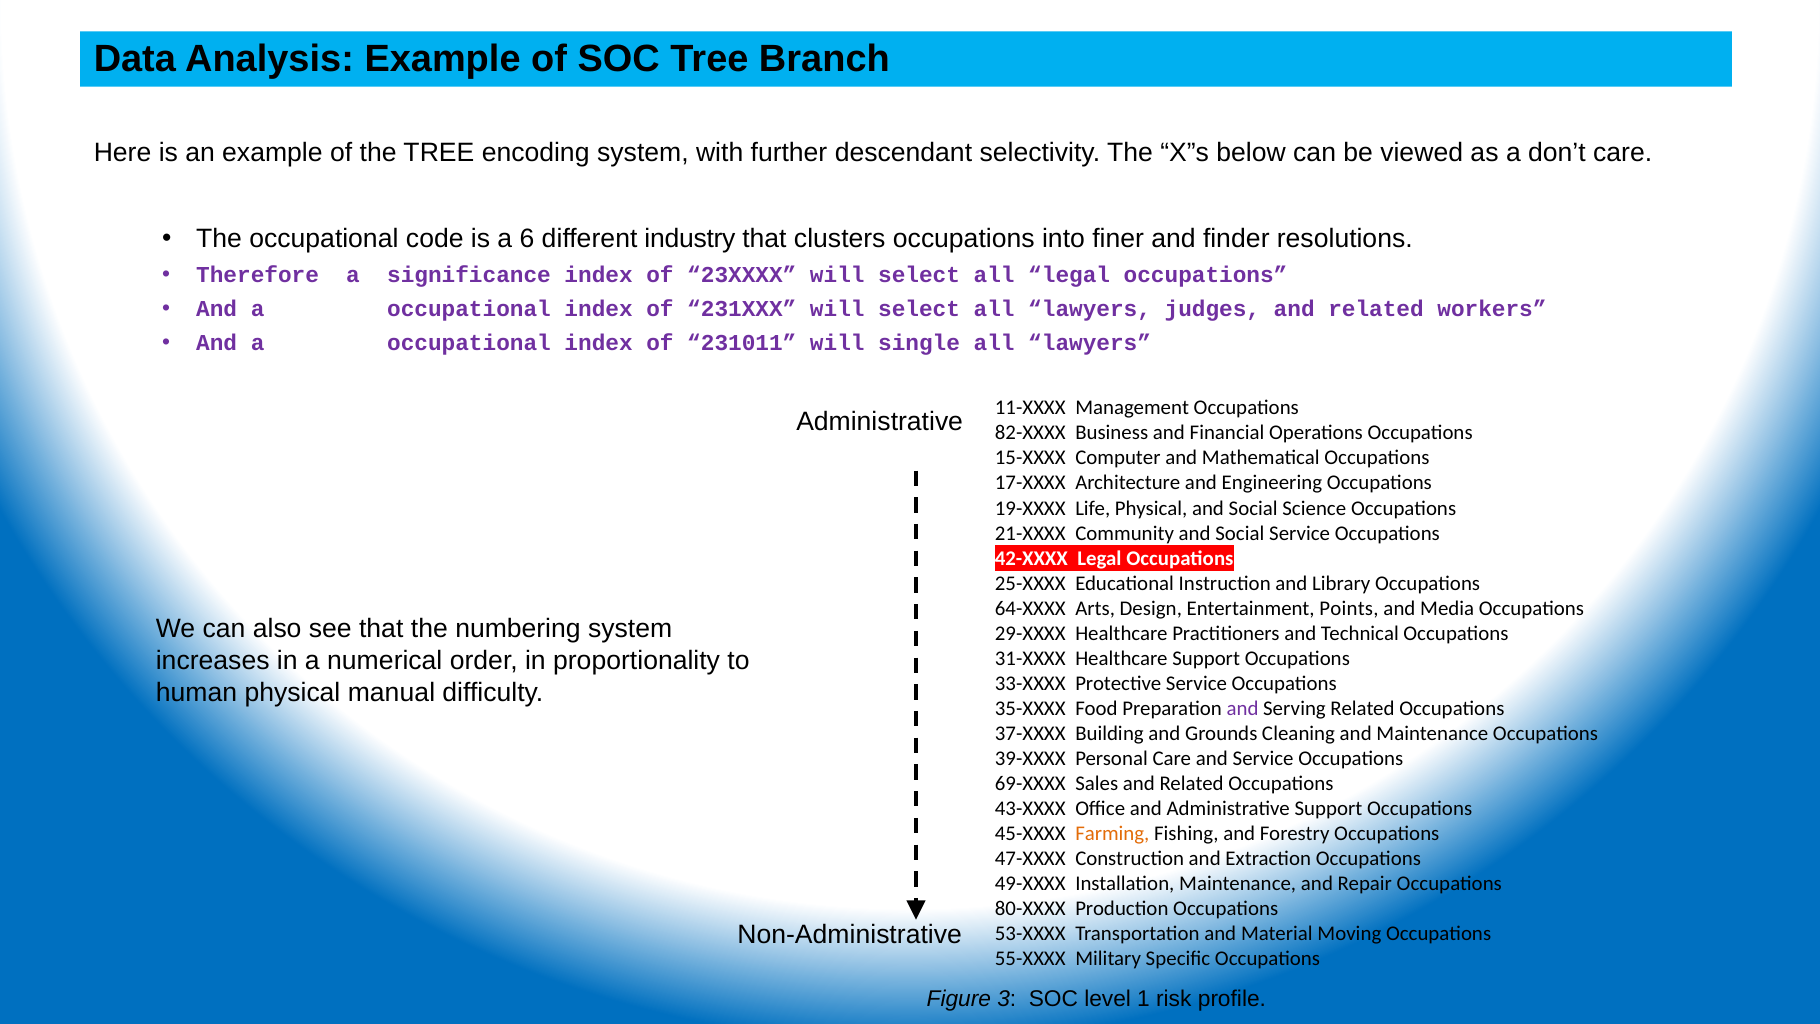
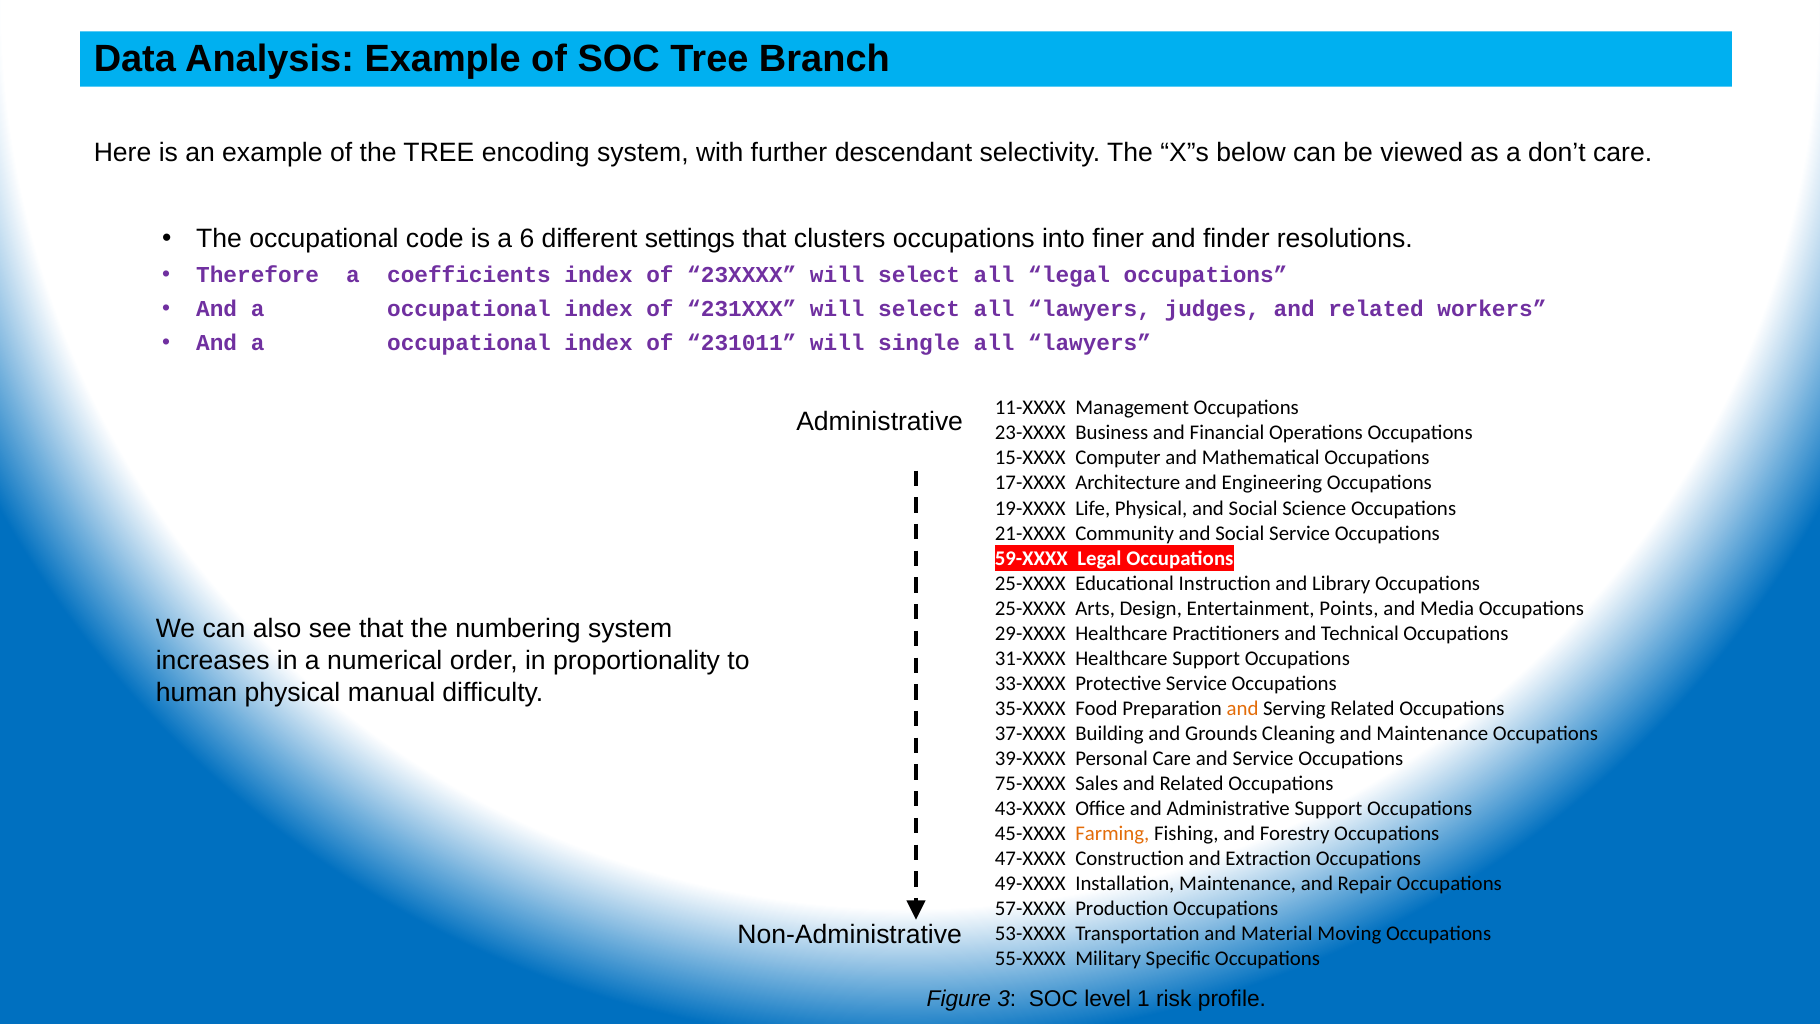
industry: industry -> settings (690, 239)
significance: significance -> coefficients (469, 275)
82-XXXX: 82-XXXX -> 23-XXXX (1030, 433)
42-XXXX: 42-XXXX -> 59-XXXX (1031, 558)
64-XXXX: 64-XXXX -> 25-XXXX (1030, 608)
and colour: purple -> orange (1243, 708)
69-XXXX: 69-XXXX -> 75-XXXX (1030, 783)
80-XXXX: 80-XXXX -> 57-XXXX (1030, 909)
